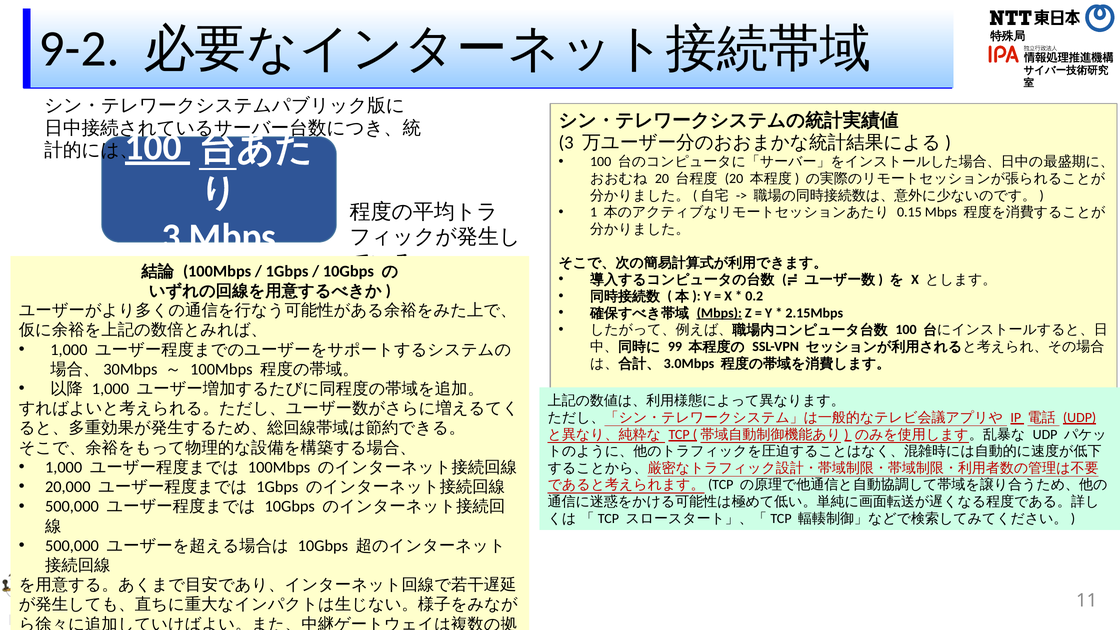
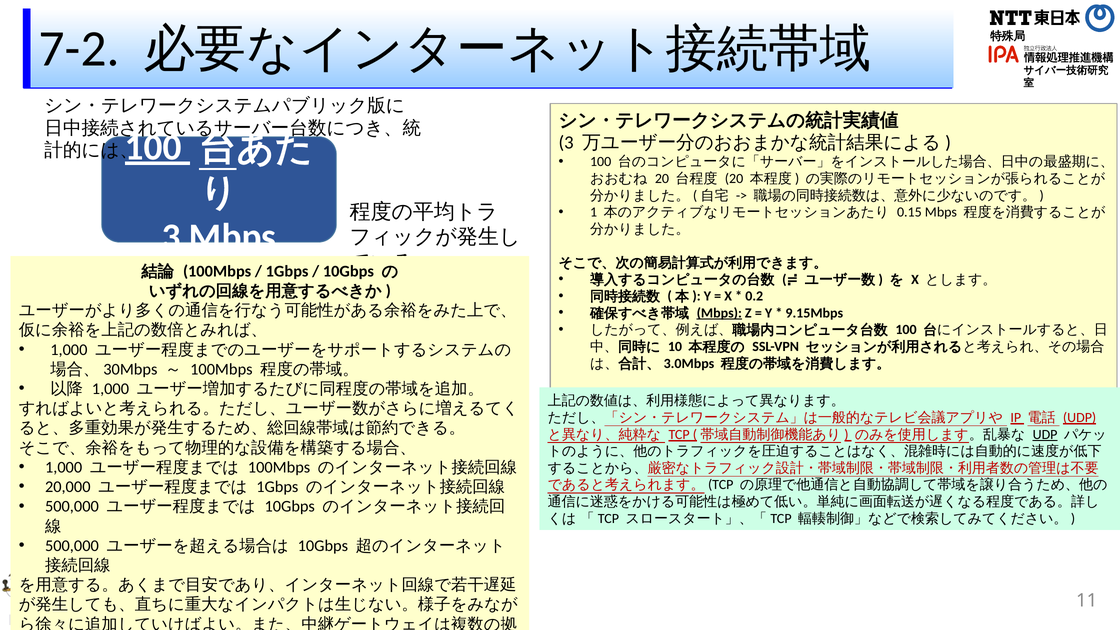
9-2: 9-2 -> 7-2 (79, 49)
2.15Mbps: 2.15Mbps -> 9.15Mbps (814, 313)
99: 99 -> 10 (675, 347)
UDP underline: none -> present (1045, 434)
